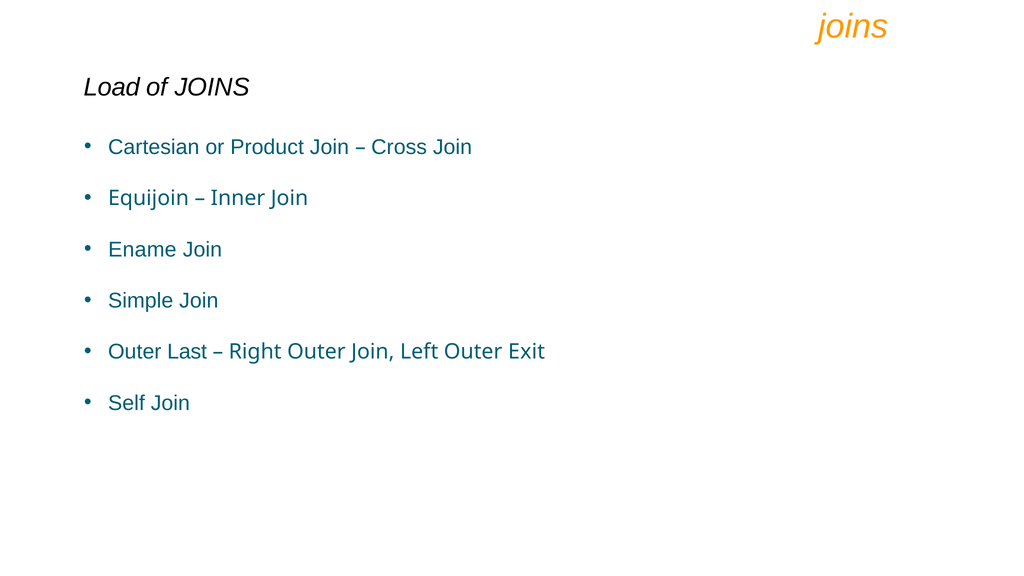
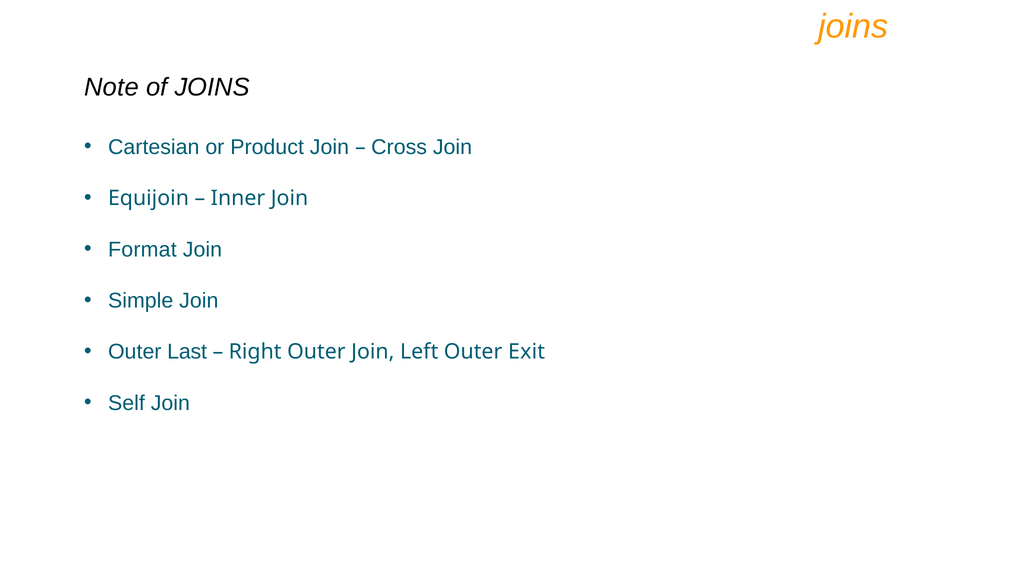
Load: Load -> Note (111, 87)
Ename: Ename -> Format (142, 249)
